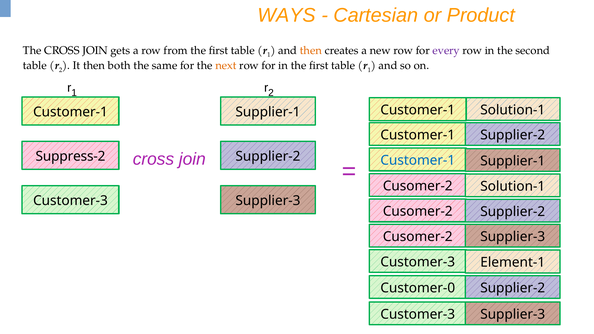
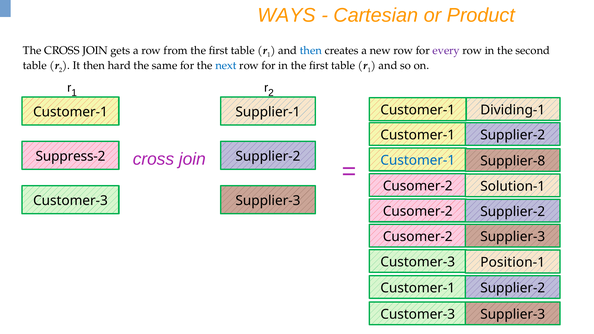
then colour: orange -> blue (311, 50)
both: both -> hard (119, 66)
next colour: orange -> blue (226, 66)
Solution-1: Solution-1 -> Dividing-1 (513, 110)
Supplier-1: Supplier-1 -> Supplier-8 (513, 161)
Element-1: Element-1 -> Position-1 (513, 263)
Customer-0: Customer-0 -> Customer-1 (418, 288)
